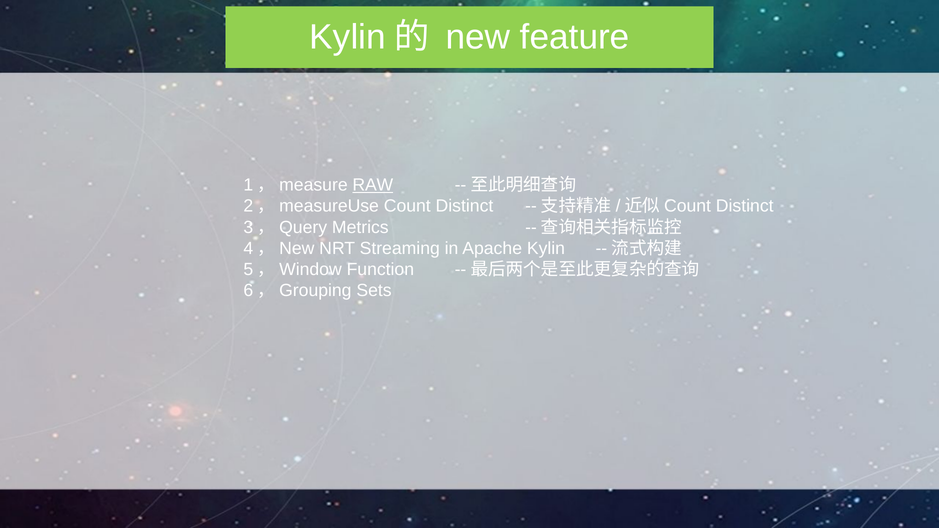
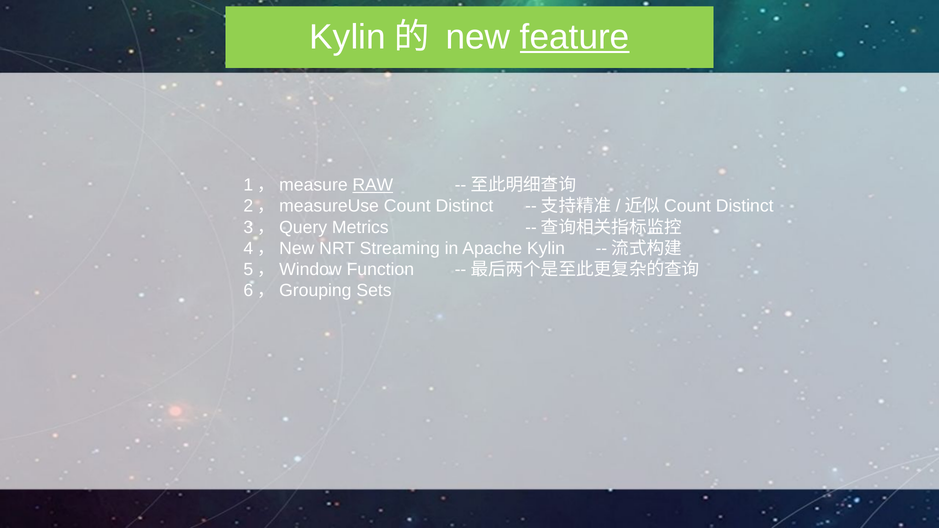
feature underline: none -> present (575, 37)
